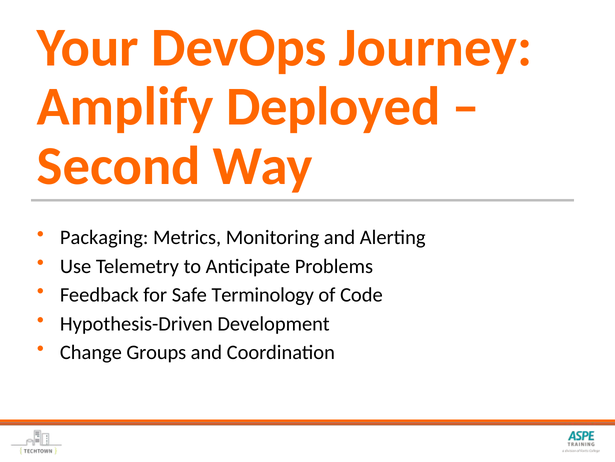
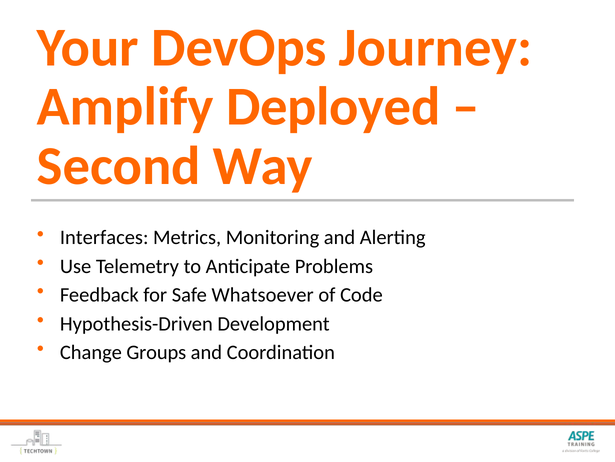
Packaging: Packaging -> Interfaces (104, 237)
Terminology: Terminology -> Whatsoever (263, 295)
